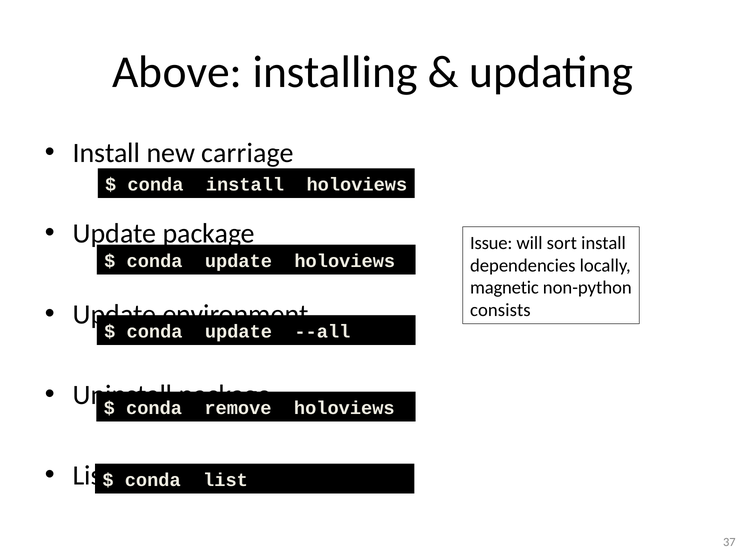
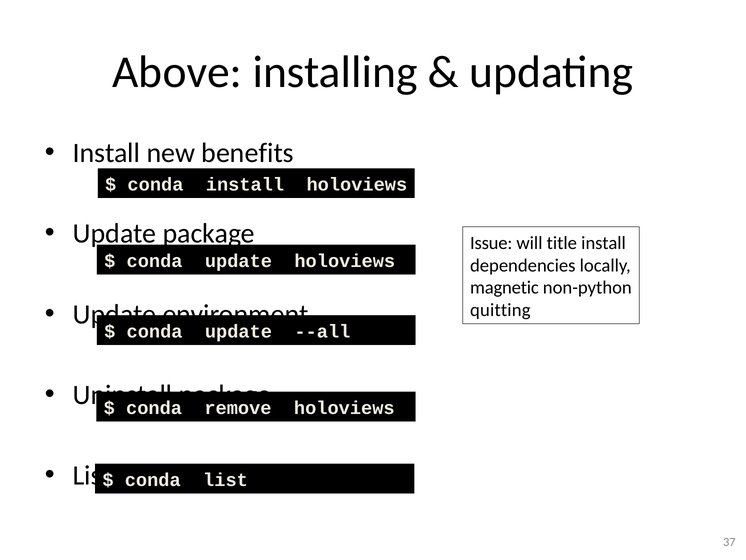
carriage: carriage -> benefits (248, 153)
sort: sort -> title (562, 243)
consists: consists -> quitting (500, 310)
